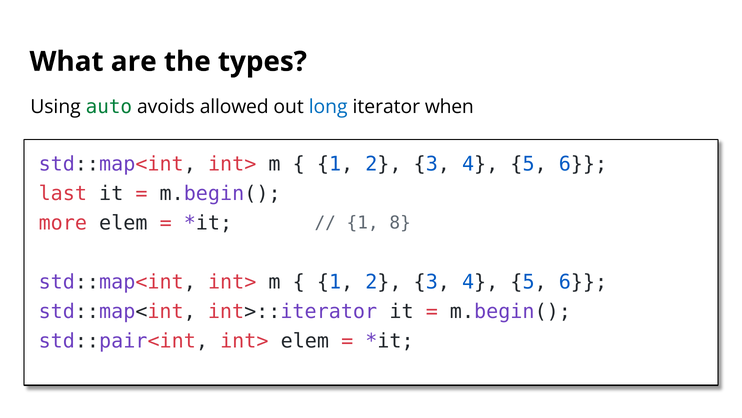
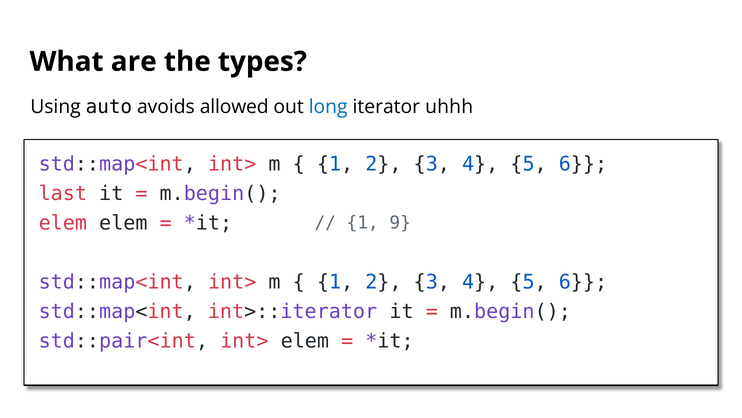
auto colour: green -> black (109, 107)
when: when -> uhhh (449, 107)
more: more -> elem (63, 223)
8: 8 -> 9 (400, 223)
